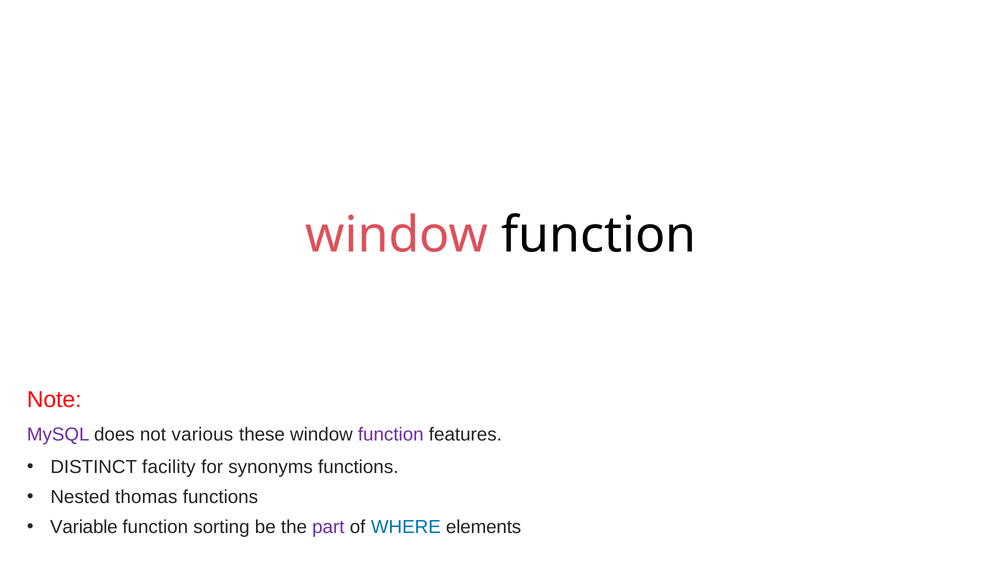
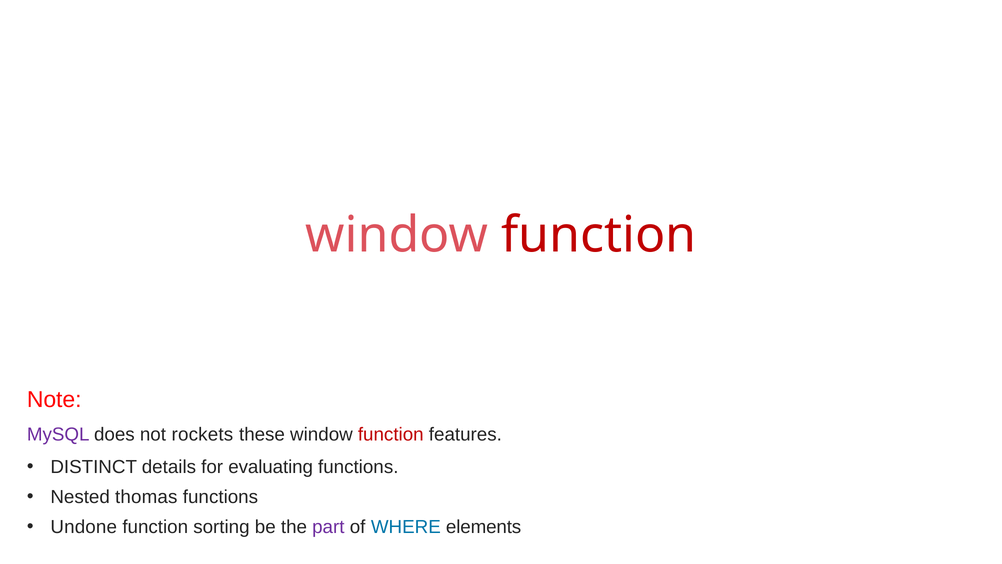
function colour: black -> red (599, 235)
various: various -> rockets (202, 434)
function colour: purple -> red (391, 434)
facility: facility -> details (169, 467)
synonyms: synonyms -> evaluating (271, 467)
Variable: Variable -> Undone (84, 527)
